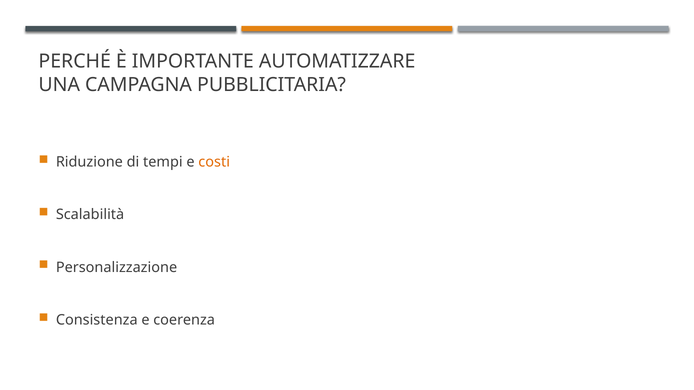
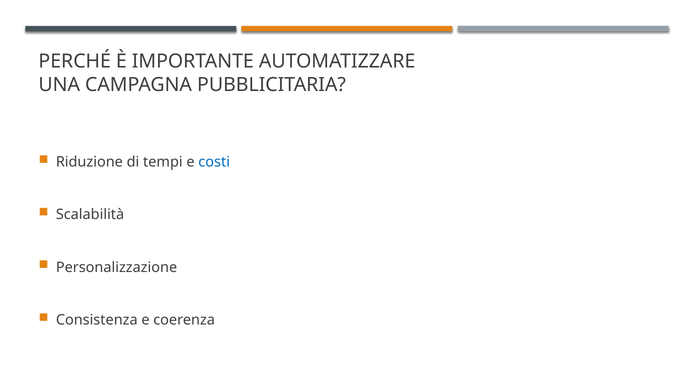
costi colour: orange -> blue (214, 162)
